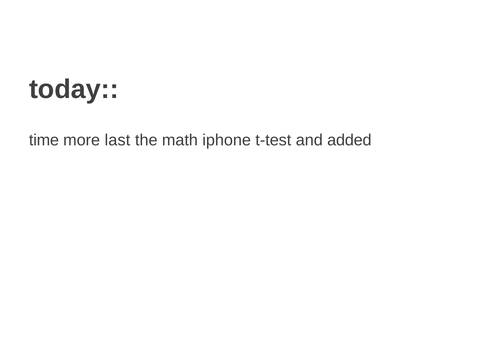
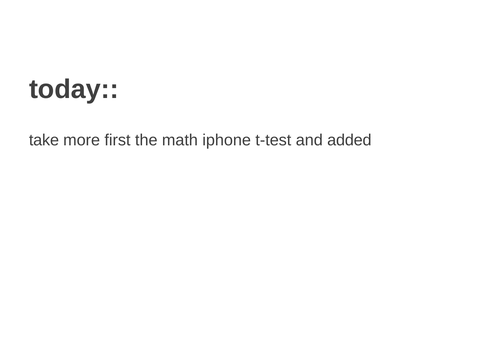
time: time -> take (44, 140)
last: last -> first (118, 140)
